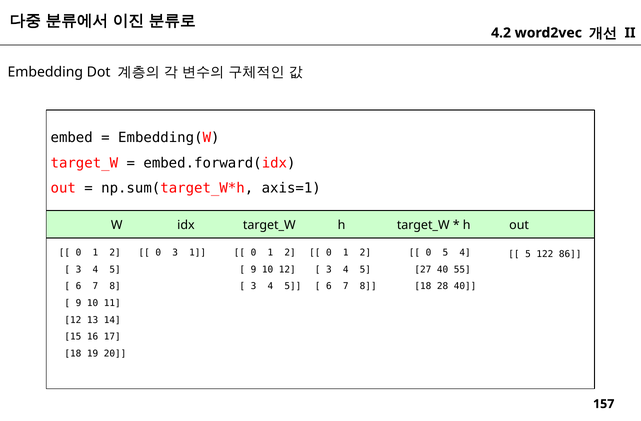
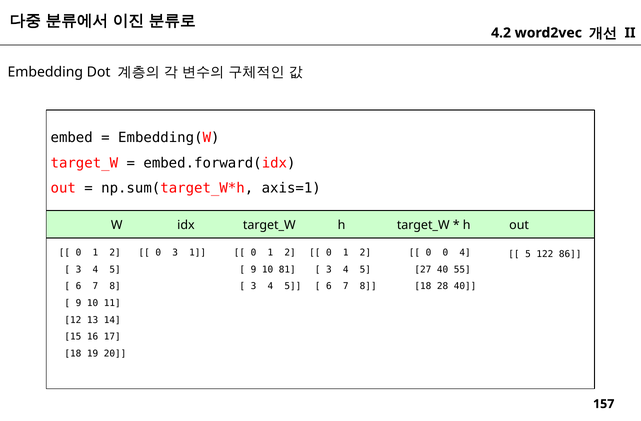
0 5: 5 -> 0 (445, 253)
10 12: 12 -> 81 (287, 269)
